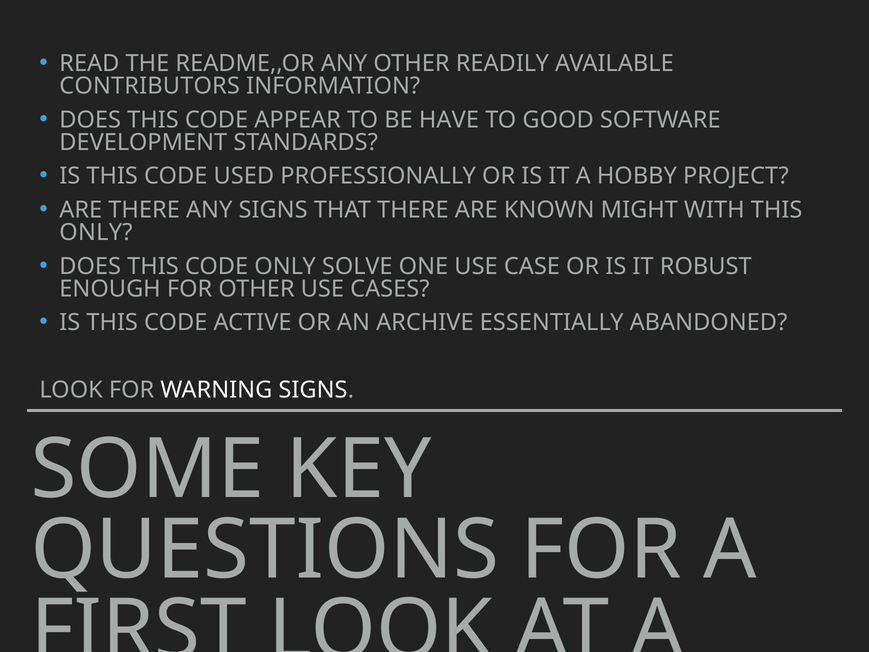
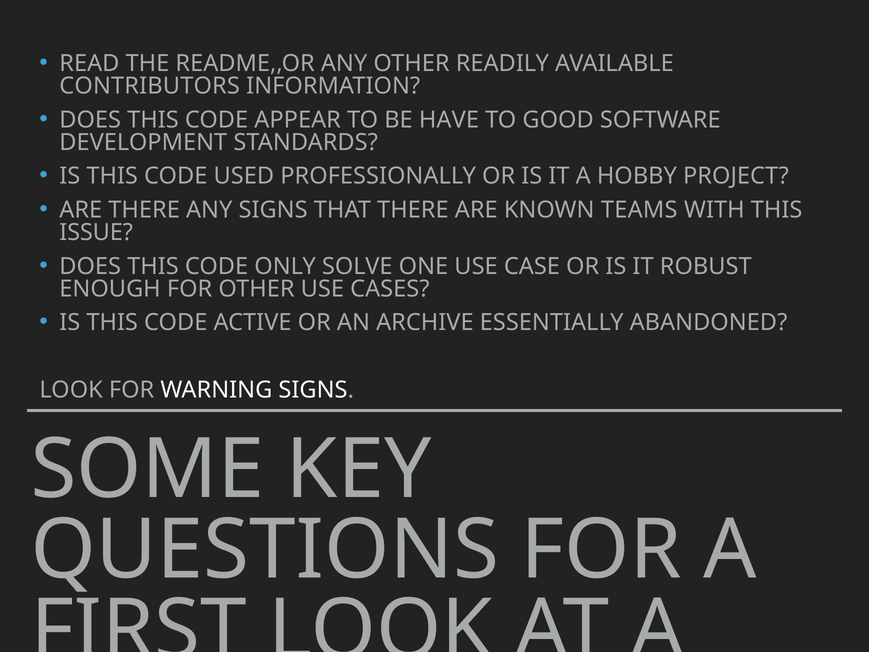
MIGHT: MIGHT -> TEAMS (639, 210)
ONLY: ONLY -> ISSUE (96, 232)
